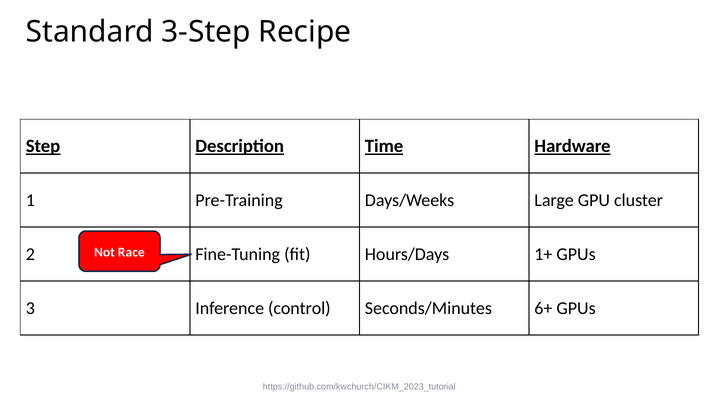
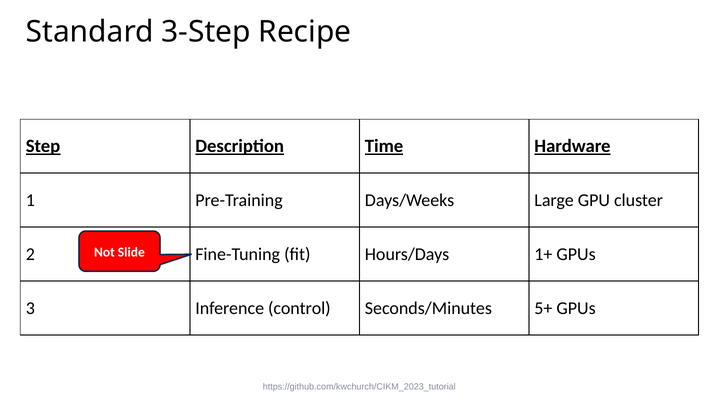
Race: Race -> Slide (131, 252)
6+: 6+ -> 5+ (543, 308)
